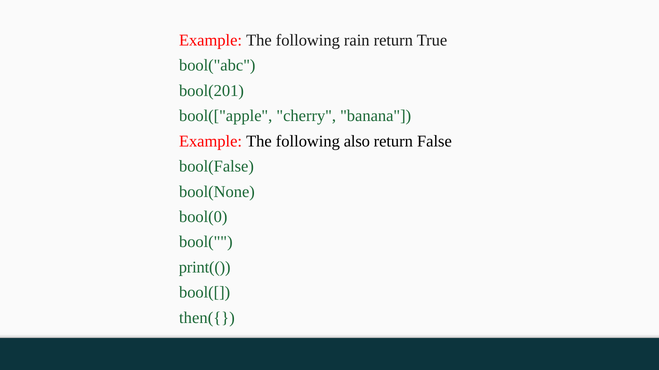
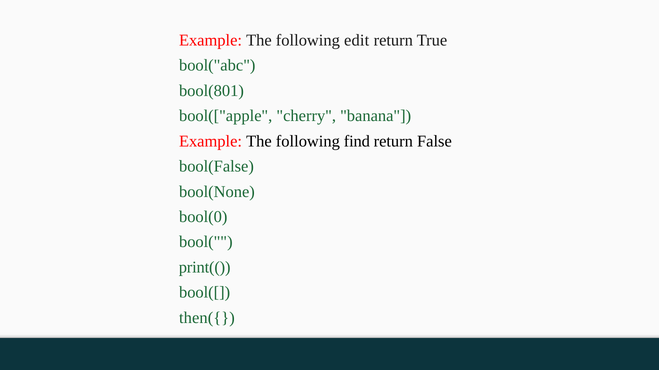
rain: rain -> edit (357, 40)
bool(201: bool(201 -> bool(801 (211, 91)
also: also -> find (357, 141)
